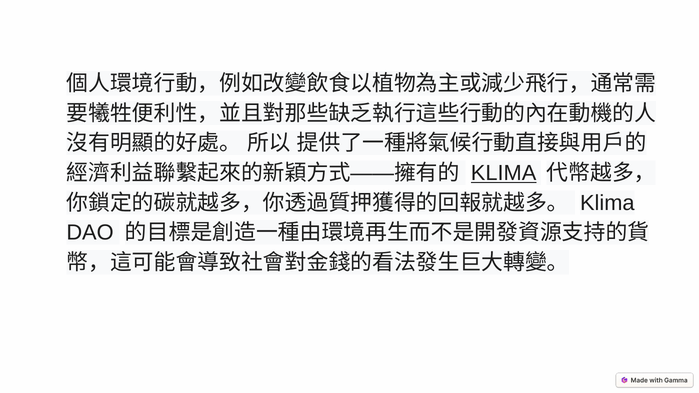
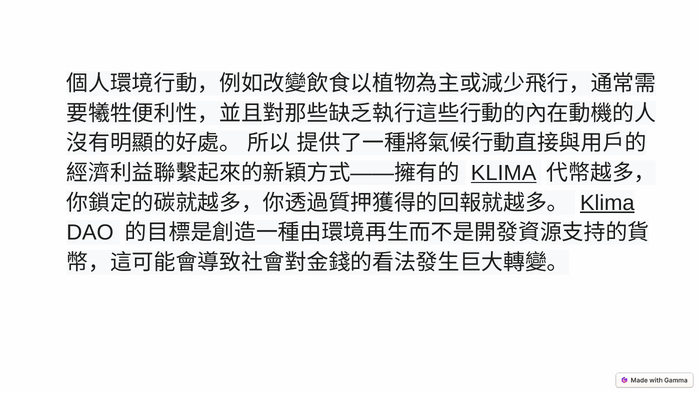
Klima underline: none -> present (607, 203)
